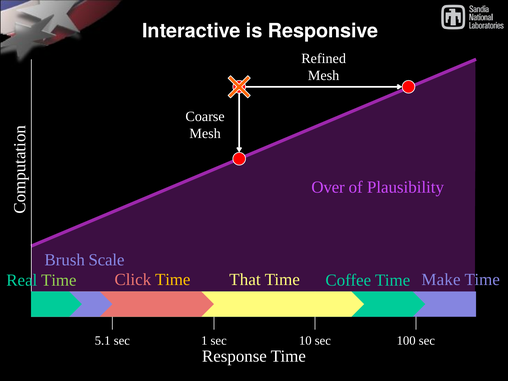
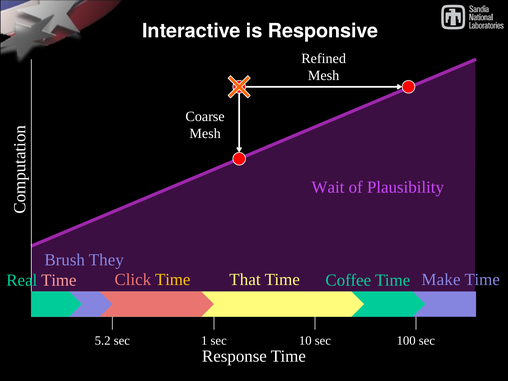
Over: Over -> Wait (328, 187)
Scale: Scale -> They (106, 260)
Time colour: light green -> pink (59, 280)
5.1: 5.1 -> 5.2 (103, 341)
